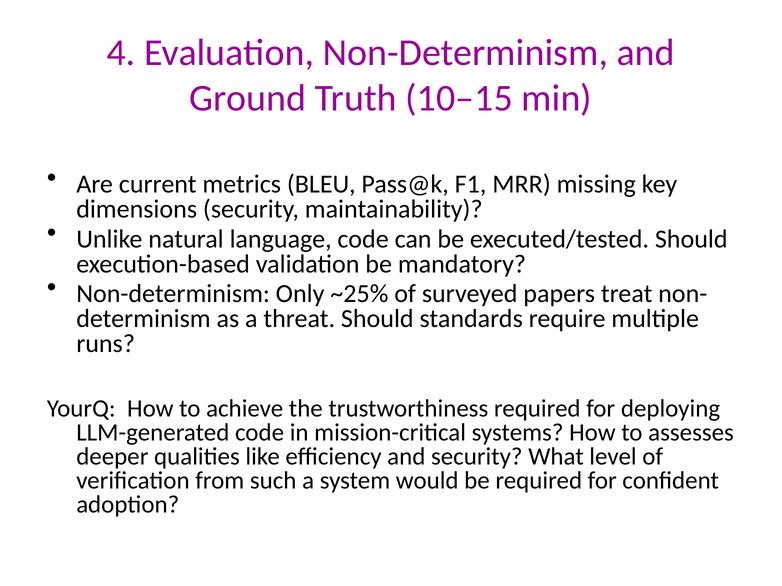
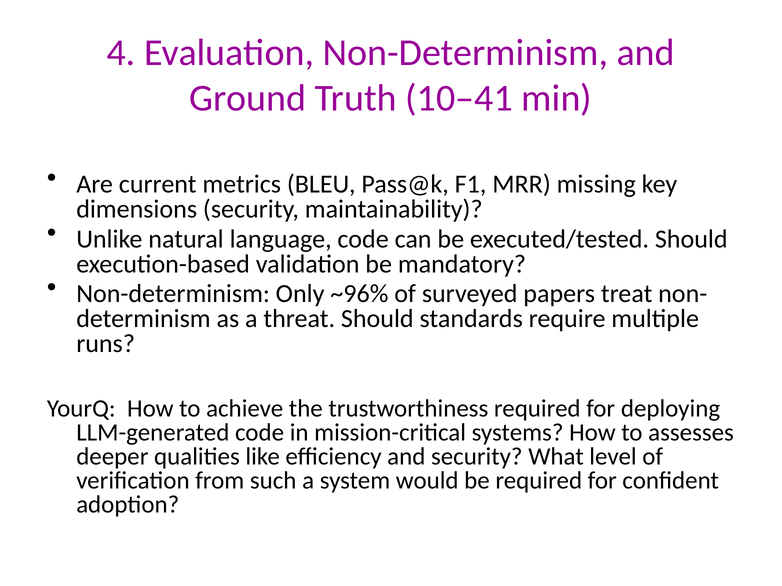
10–15: 10–15 -> 10–41 (459, 98)
~25%: ~25% -> ~96% (359, 294)
